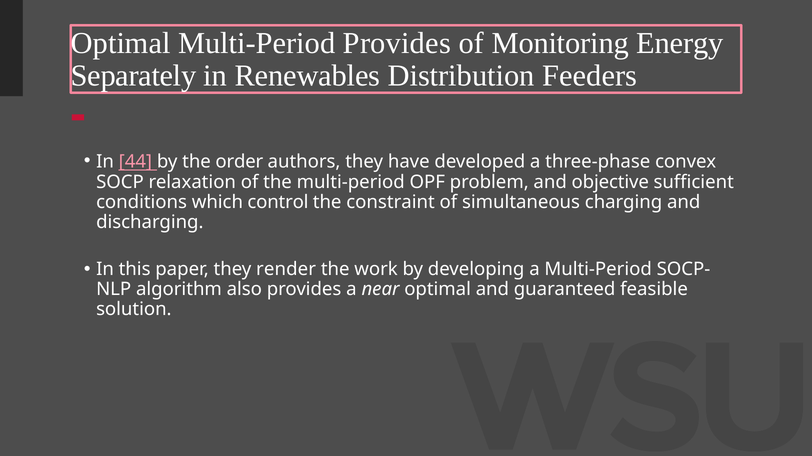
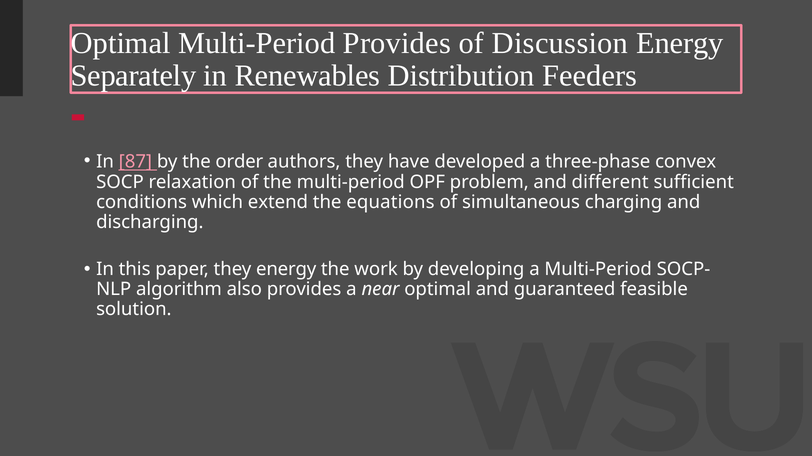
Monitoring: Monitoring -> Discussion (560, 43)
44: 44 -> 87 (135, 162)
objective: objective -> different (610, 183)
control: control -> extend (278, 203)
constraint: constraint -> equations (390, 203)
they render: render -> energy (286, 270)
